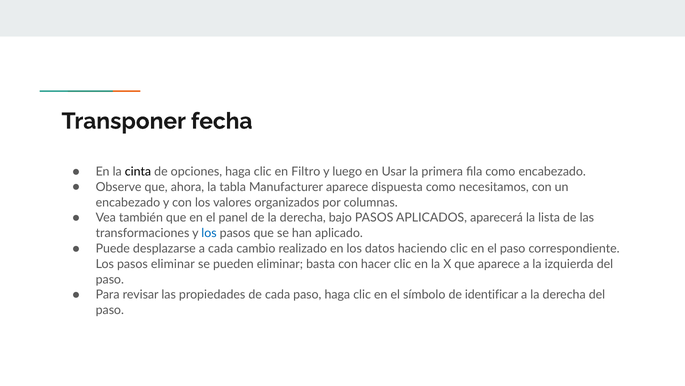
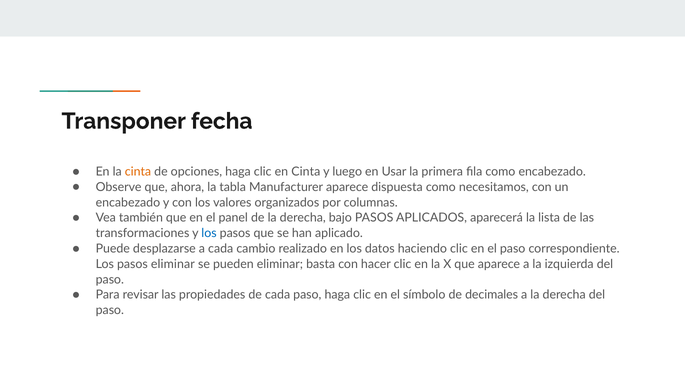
cinta colour: black -> orange (138, 171)
en Filtro: Filtro -> Cinta (306, 171)
identificar: identificar -> decimales (492, 294)
